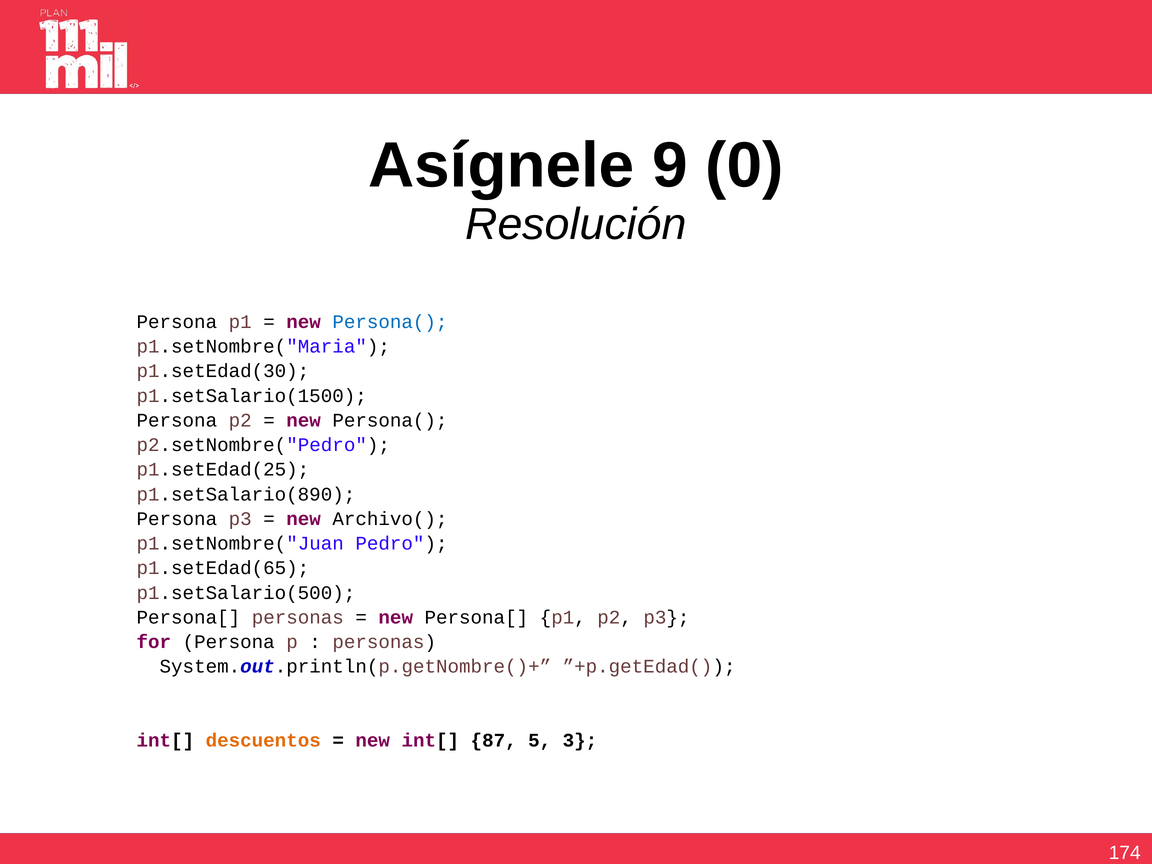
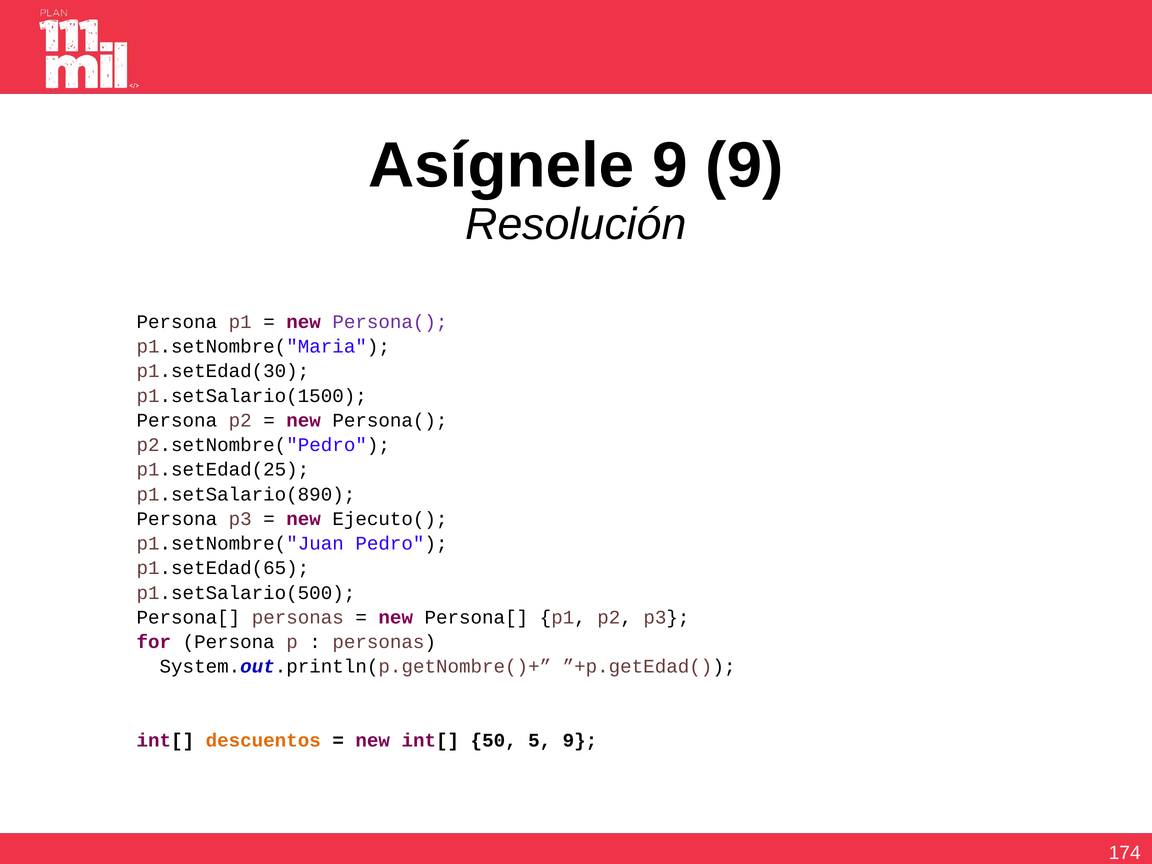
9 0: 0 -> 9 (745, 166)
Persona( colour: blue -> purple (390, 322)
Archivo(: Archivo( -> Ejecuto( (390, 519)
87: 87 -> 50 (494, 740)
5 3: 3 -> 9 (580, 740)
